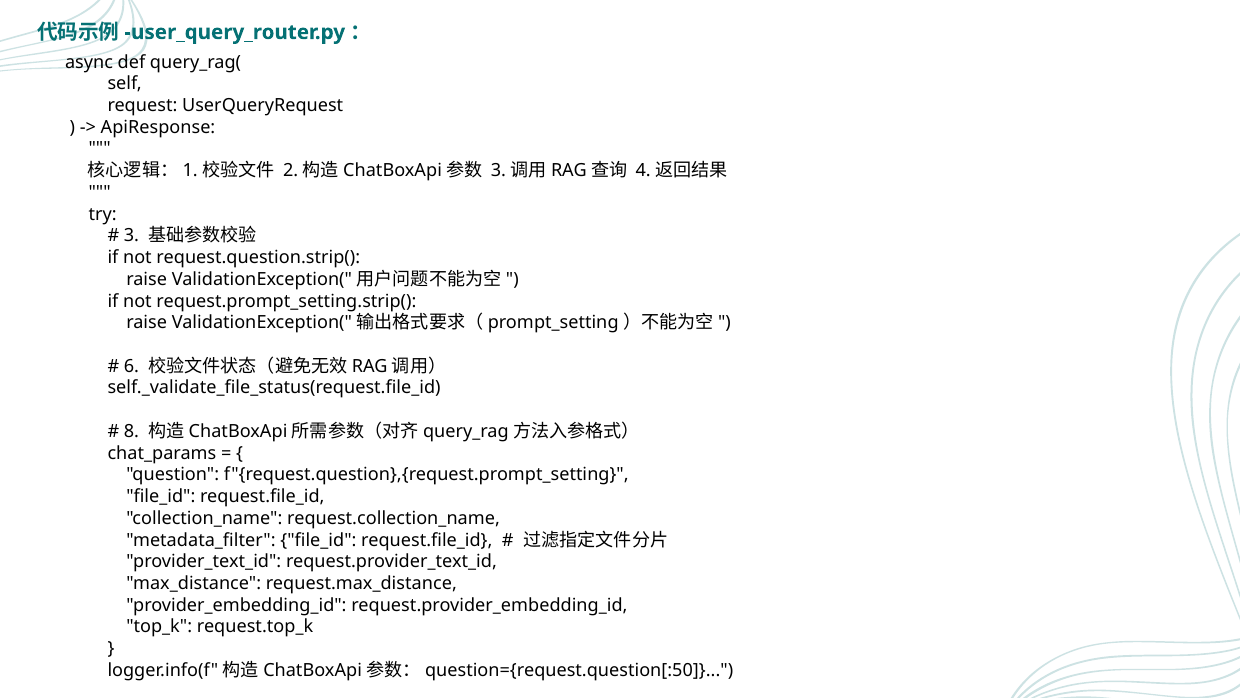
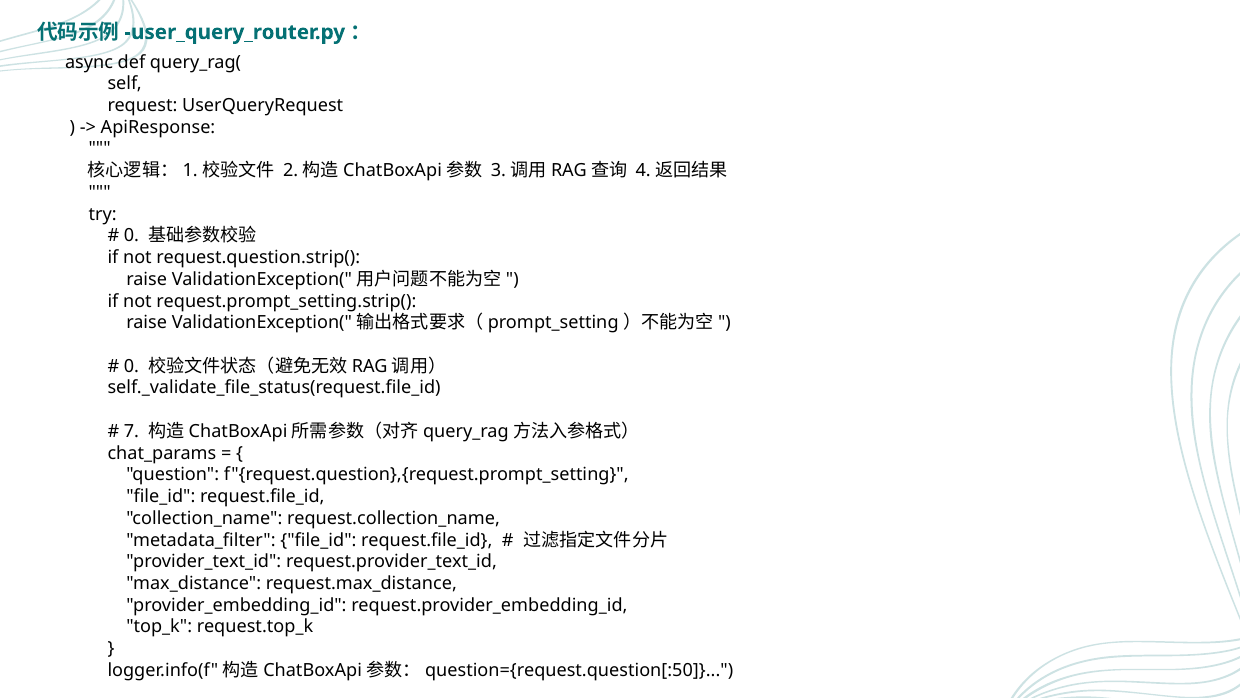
3: 3 -> 0 (132, 236)
6: 6 -> 0 (132, 366)
8: 8 -> 7 (132, 431)
